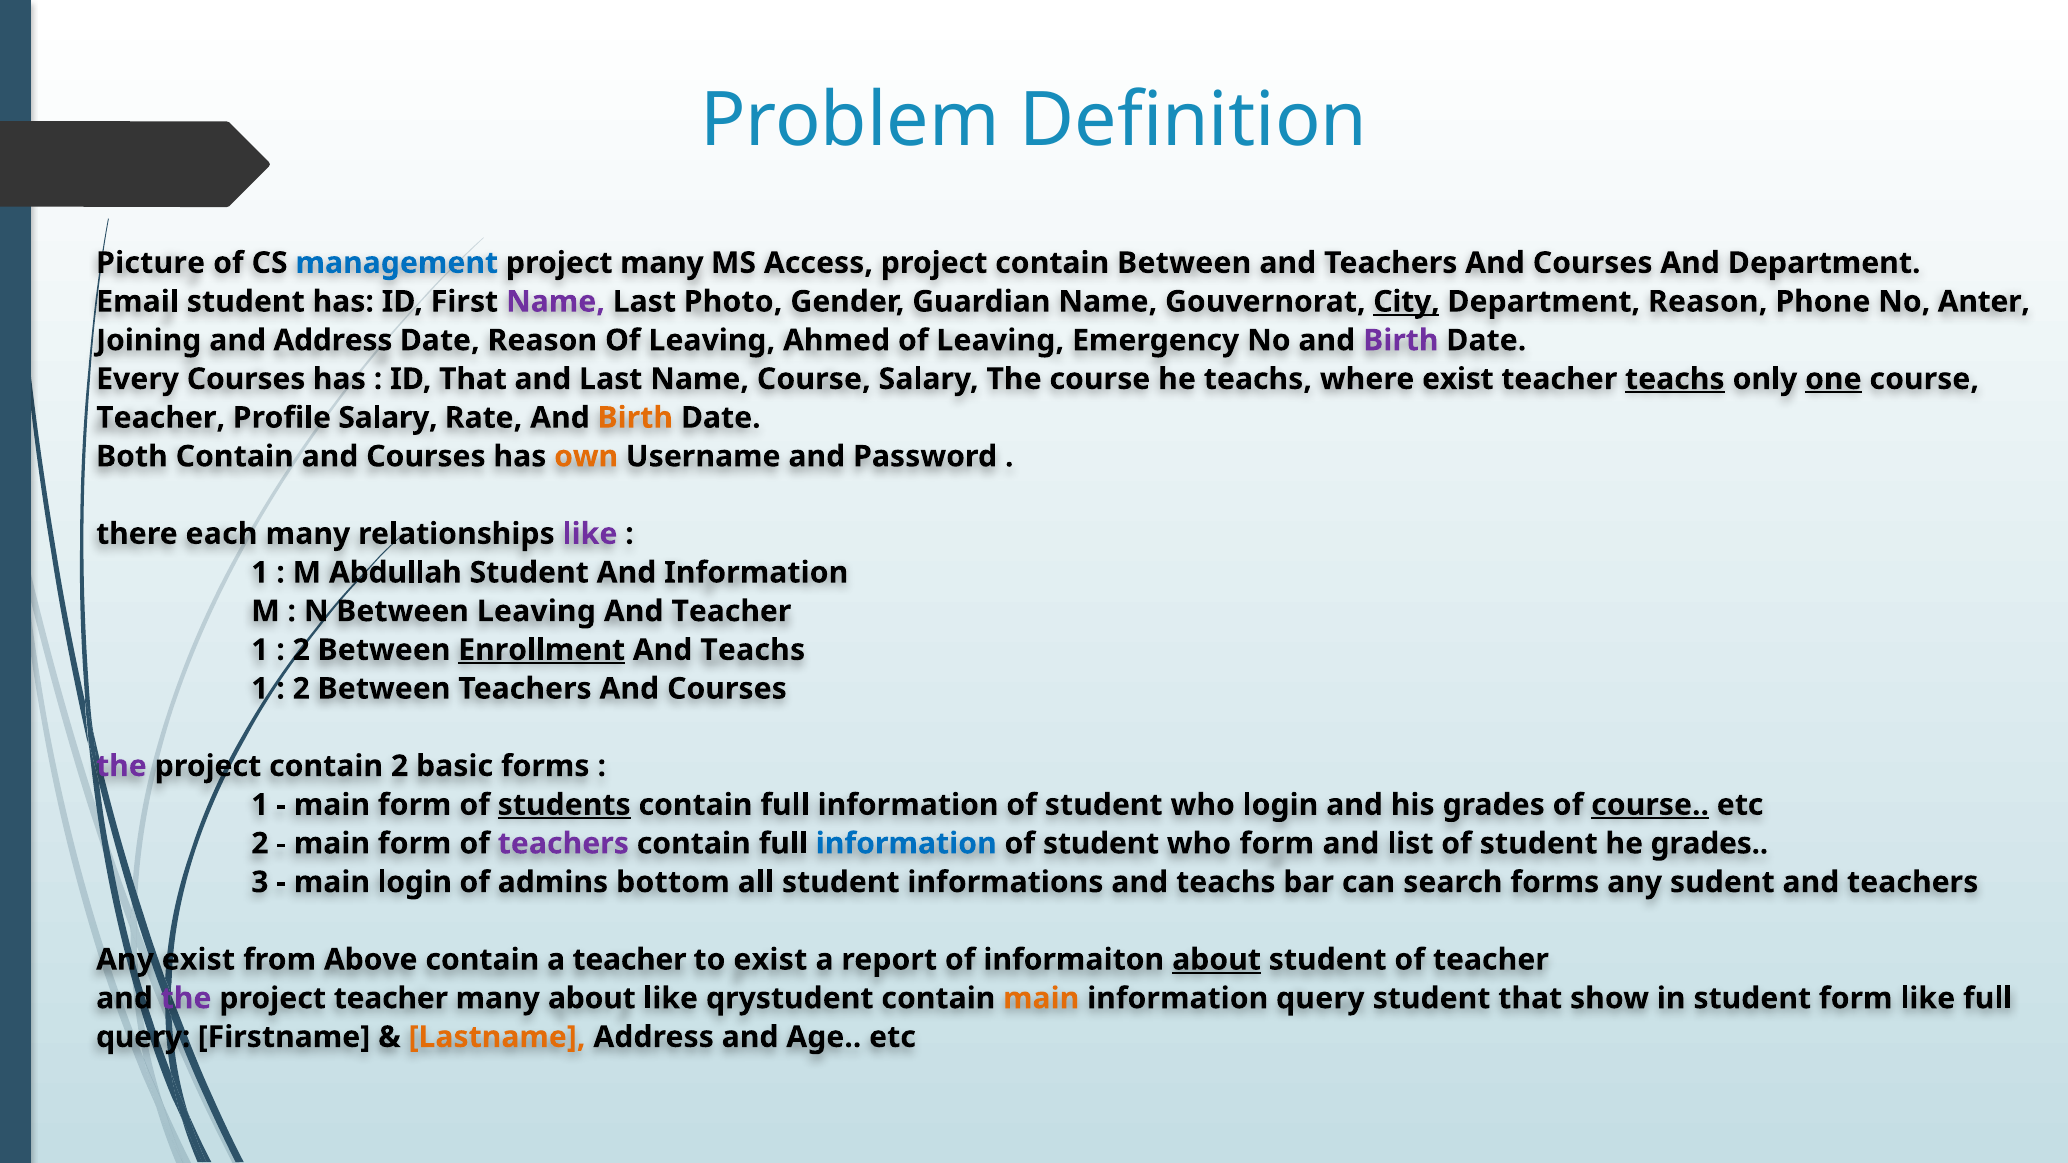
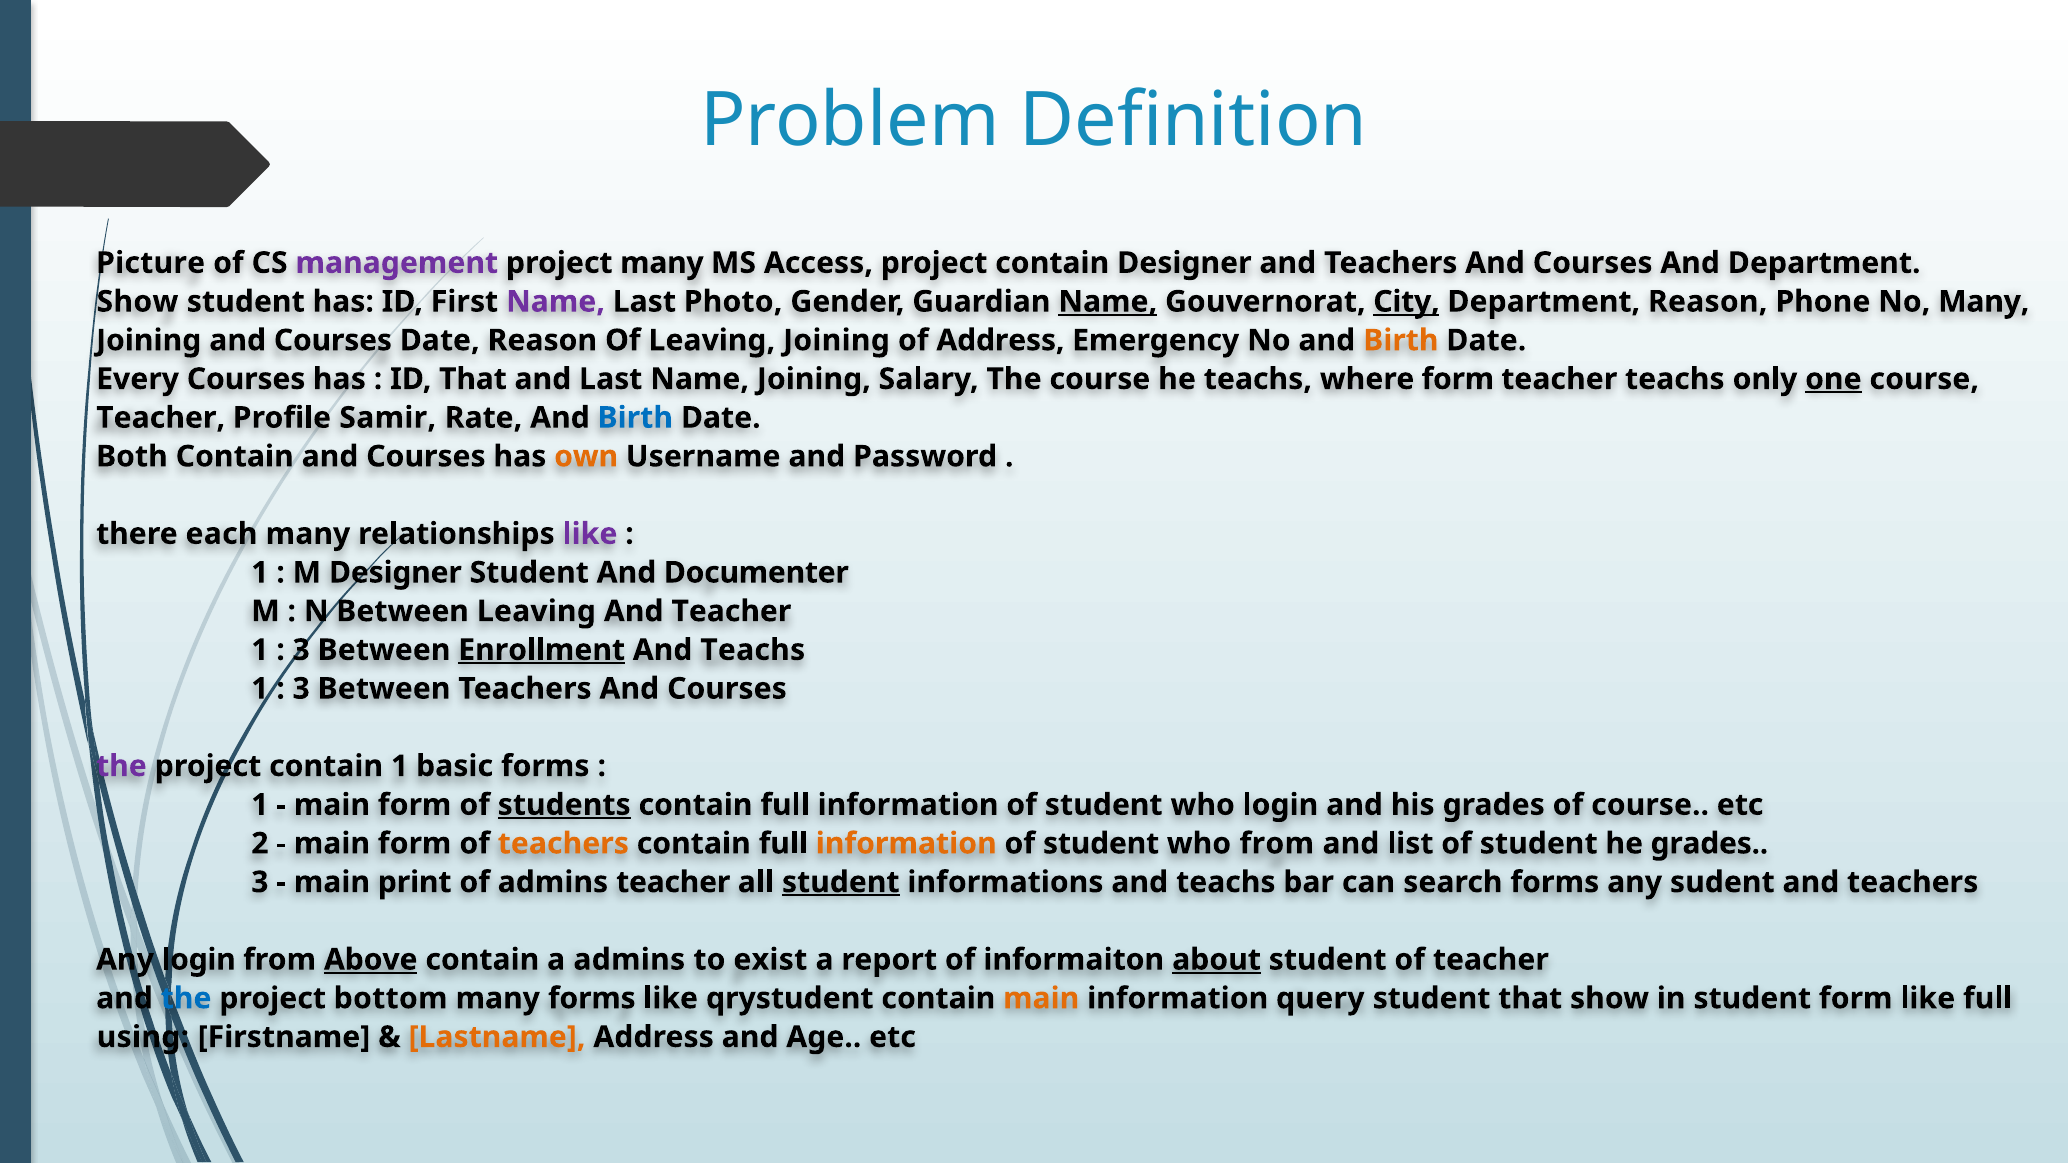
management colour: blue -> purple (397, 263)
contain Between: Between -> Designer (1184, 263)
Email: Email -> Show (137, 302)
Name underline: none -> present (1108, 302)
No Anter: Anter -> Many (1984, 302)
Joining and Address: Address -> Courses (333, 340)
Leaving Ahmed: Ahmed -> Joining (836, 340)
Leaving: Leaving -> Address (1000, 340)
Birth colour: purple -> orange (1401, 340)
Name Course: Course -> Joining (814, 379)
where exist: exist -> form (1458, 379)
teachs underline: present -> none (1675, 379)
Profile Salary: Salary -> Samir (388, 418)
Birth colour: orange -> blue (635, 418)
M Abdullah: Abdullah -> Designer (395, 573)
And Information: Information -> Documenter (756, 573)
2: 2 -> 3 (301, 650)
2: 2 -> 3 (301, 689)
contain 2: 2 -> 1 (400, 766)
course underline: present -> none (1650, 805)
teachers colour: purple -> orange (563, 844)
information colour: blue -> orange (906, 844)
who form: form -> from (1277, 844)
main login: login -> print (415, 882)
admins bottom: bottom -> teacher (673, 882)
student underline: none -> present (841, 882)
Any exist: exist -> login (199, 960)
Above underline: none -> present (371, 960)
a teacher: teacher -> admins (629, 960)
the colour: purple -> blue (186, 999)
project teacher: teacher -> bottom (391, 999)
many about: about -> forms (592, 999)
query: query -> using (143, 1037)
